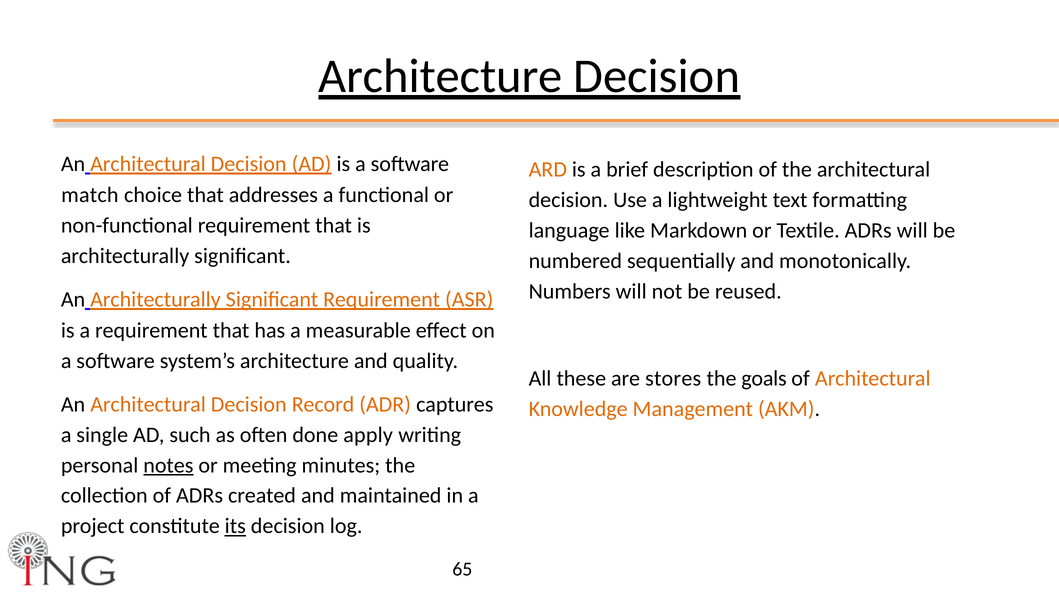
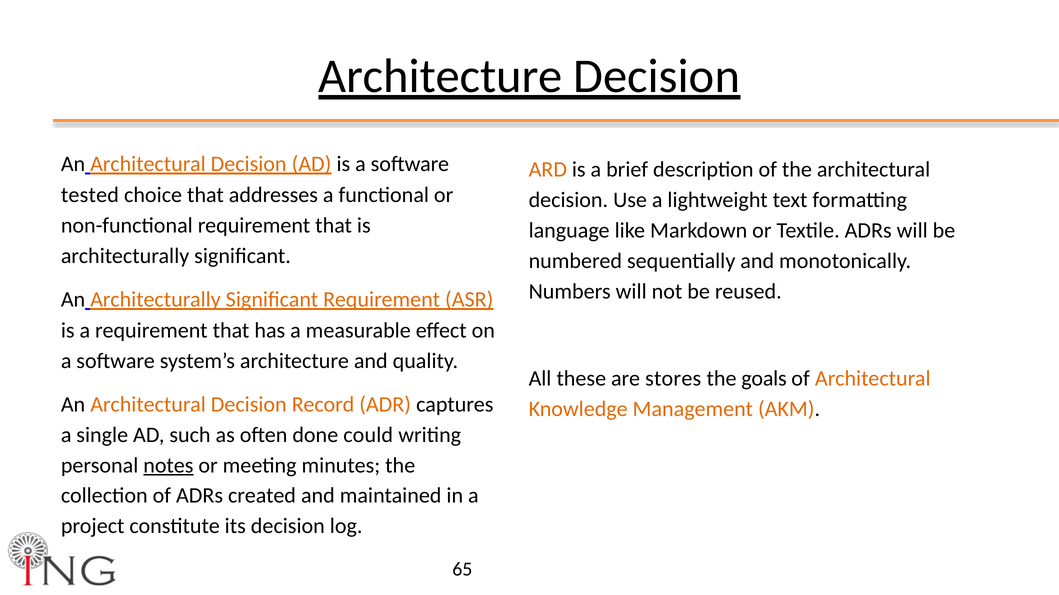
match: match -> tested (90, 195)
apply: apply -> could (368, 435)
its underline: present -> none (235, 527)
